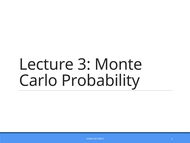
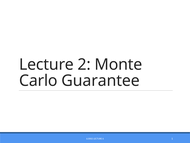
3: 3 -> 2 (84, 64)
Probability: Probability -> Guarantee (101, 80)
